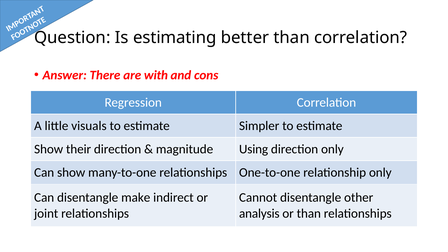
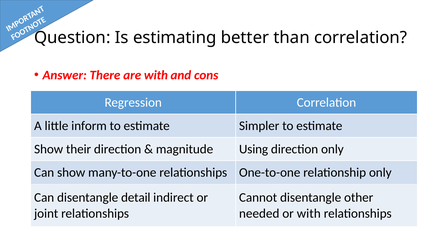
visuals: visuals -> inform (89, 126)
make: make -> detail (136, 197)
analysis: analysis -> needed (259, 213)
or than: than -> with (309, 213)
